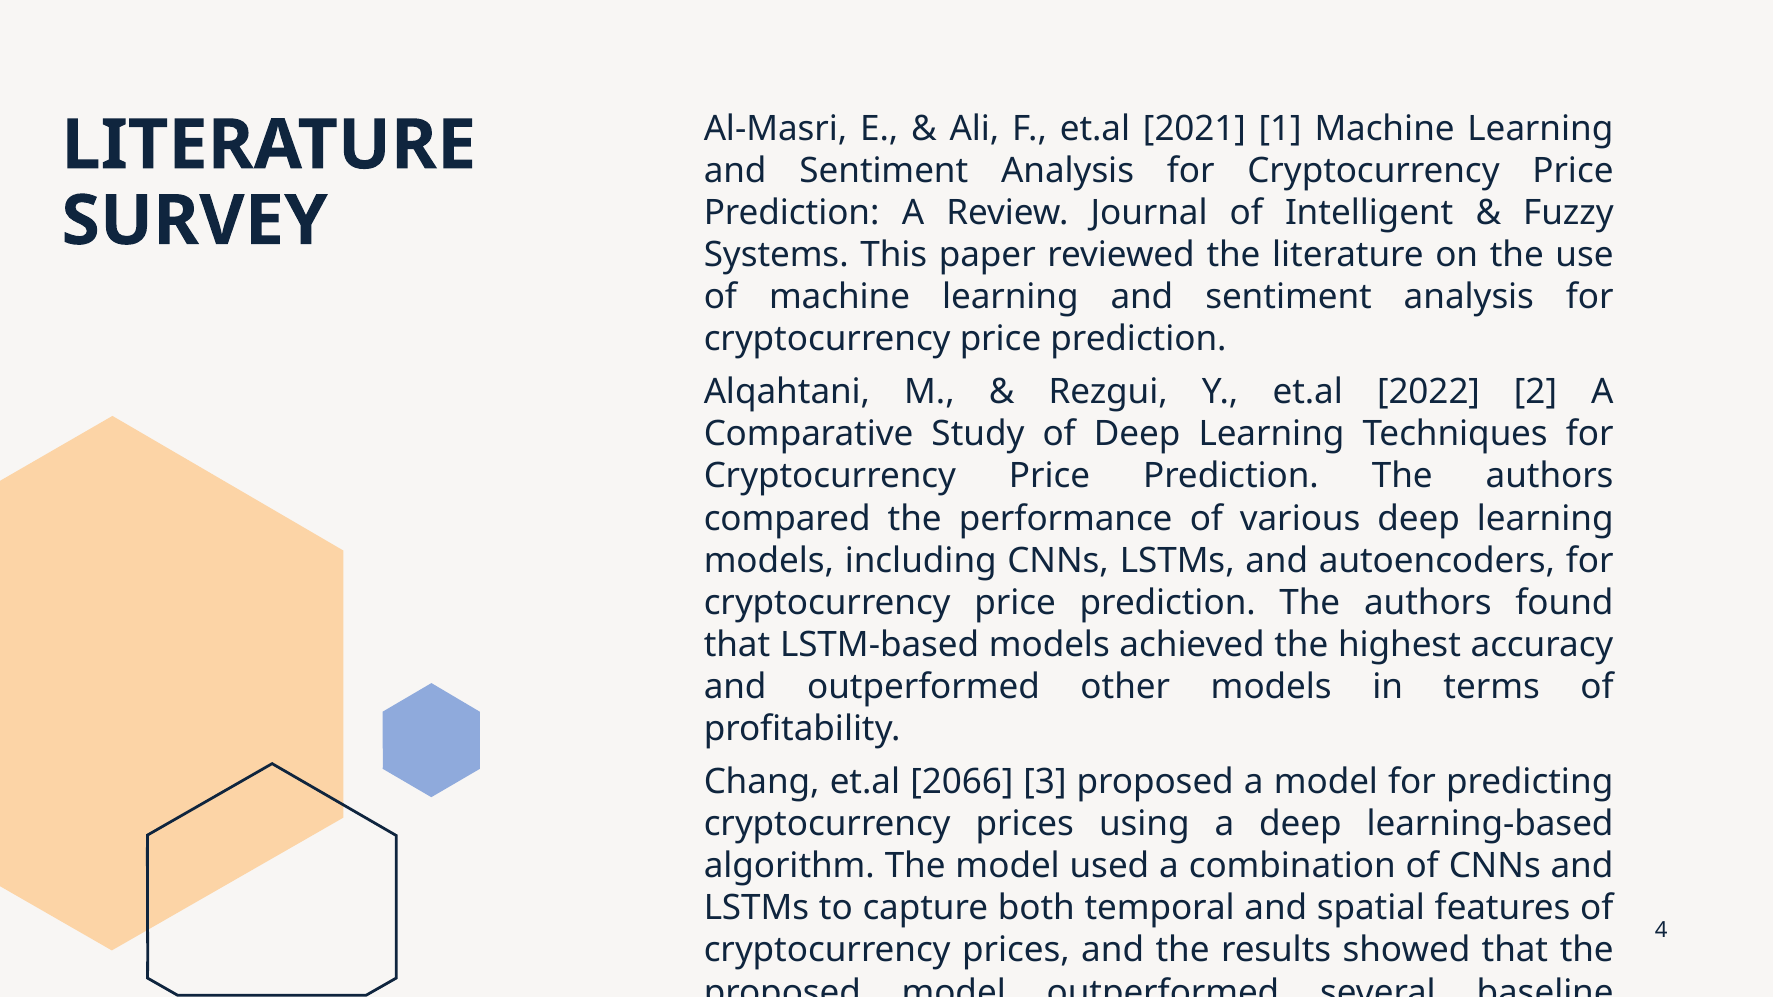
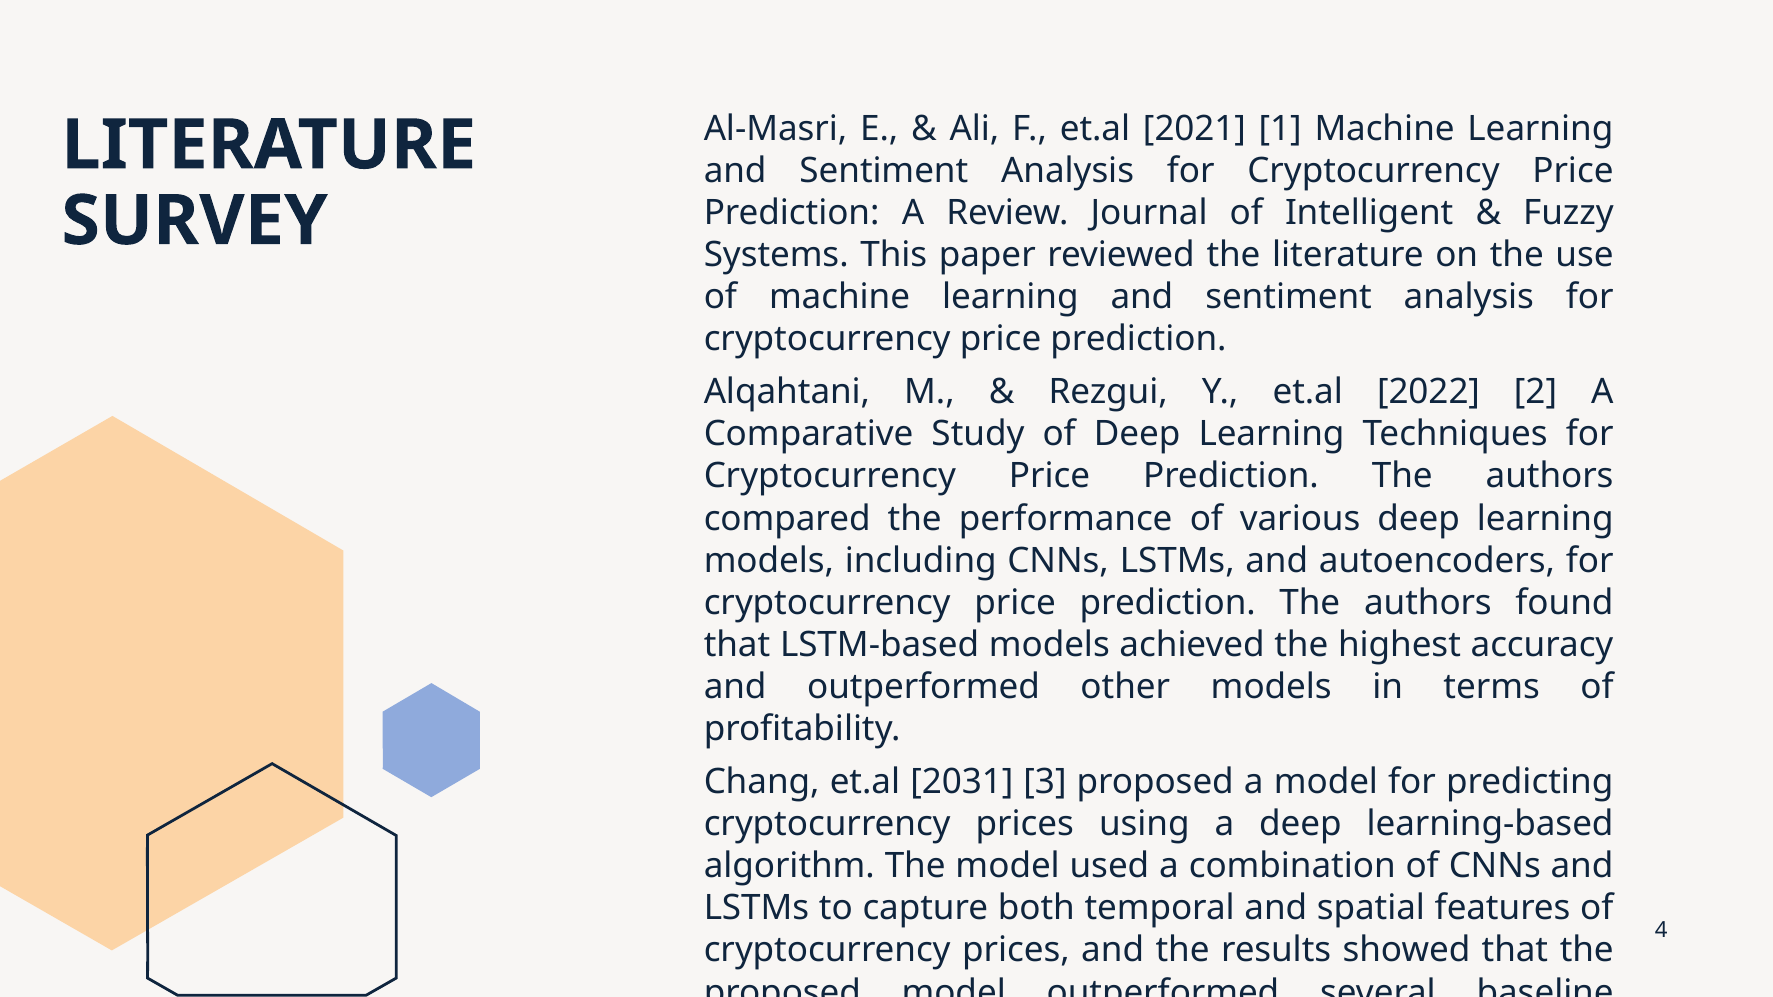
2066: 2066 -> 2031 (962, 782)
